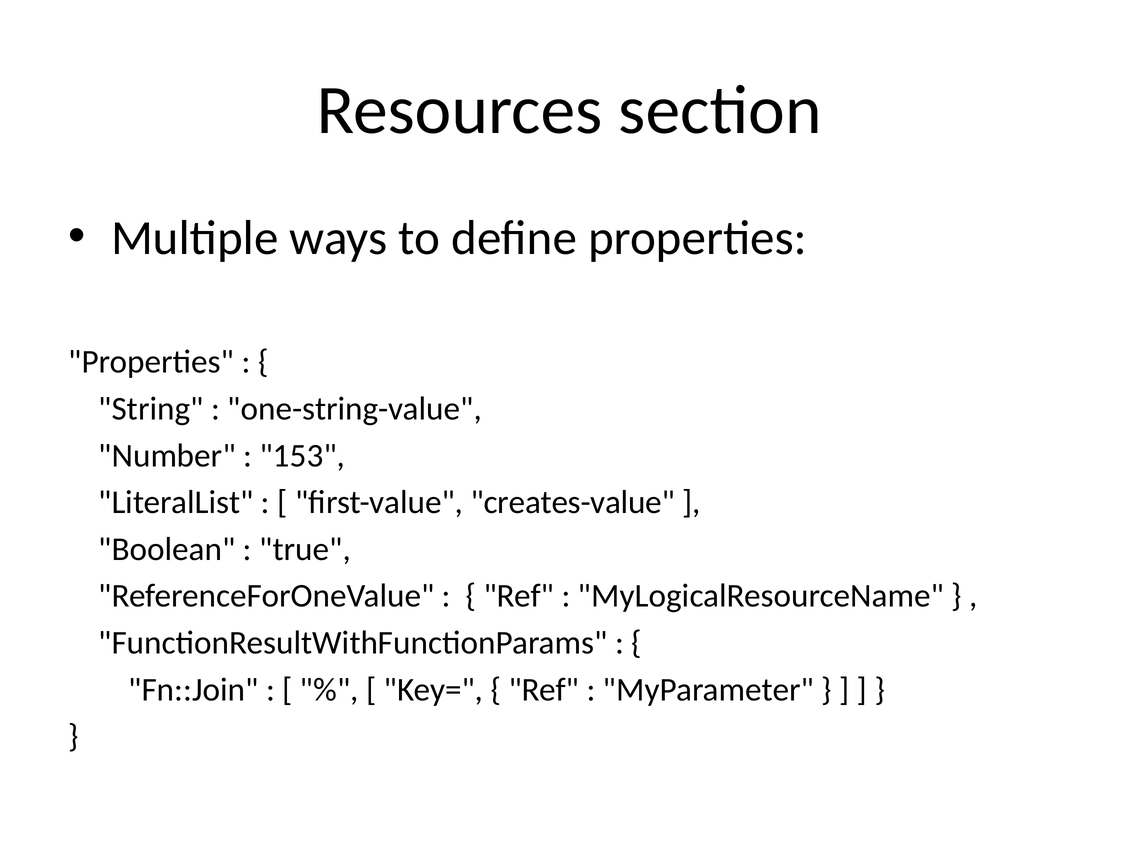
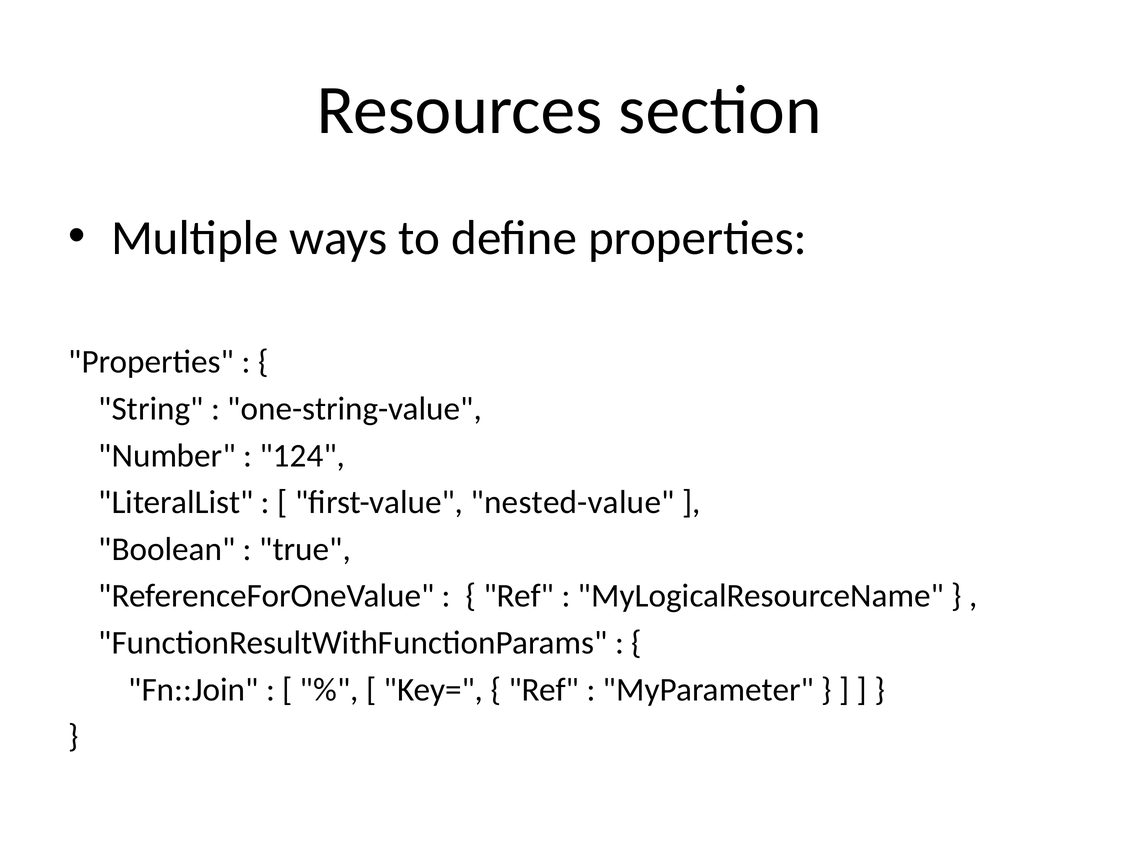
153: 153 -> 124 (302, 456)
creates-value: creates-value -> nested-value (573, 503)
